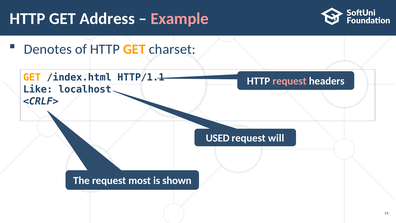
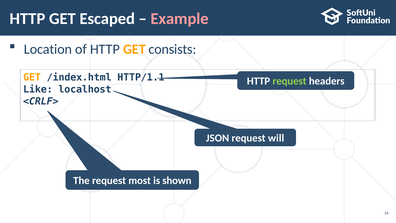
Address: Address -> Escaped (107, 19)
Denotes: Denotes -> Location (48, 49)
charset: charset -> consists (172, 49)
request colour: pink -> light green (290, 81)
USED: USED -> JSON (218, 138)
